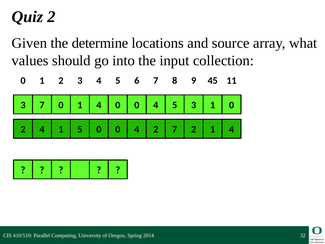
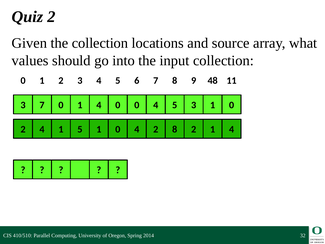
the determine: determine -> collection (100, 43)
45: 45 -> 48 (213, 81)
5 0: 0 -> 1 (99, 129)
2 7: 7 -> 8 (175, 129)
